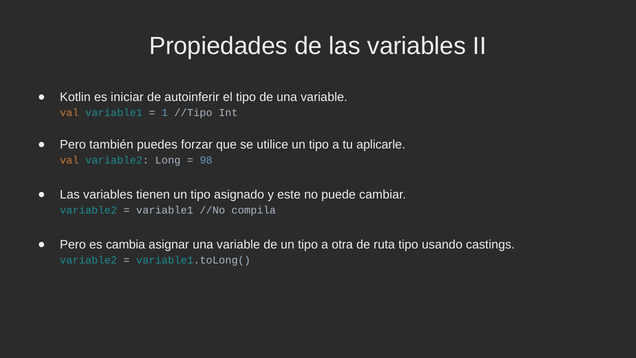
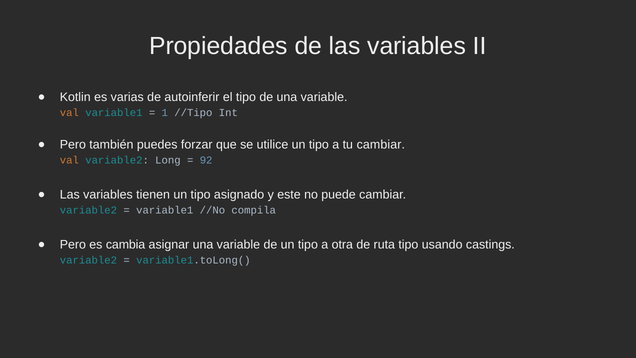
iniciar: iniciar -> varias (127, 97)
tu aplicarle: aplicarle -> cambiar (381, 145)
98: 98 -> 92 (206, 160)
